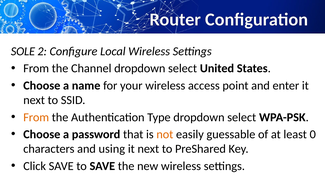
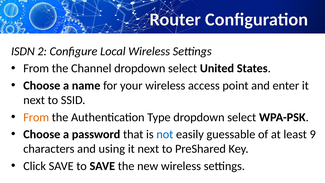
SOLE: SOLE -> ISDN (23, 51)
not colour: orange -> blue (165, 134)
0: 0 -> 9 (313, 134)
